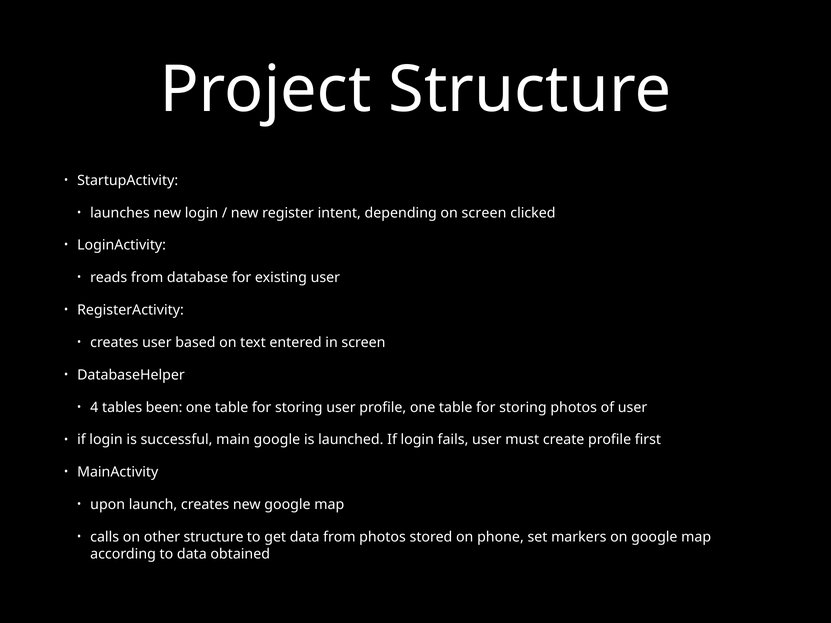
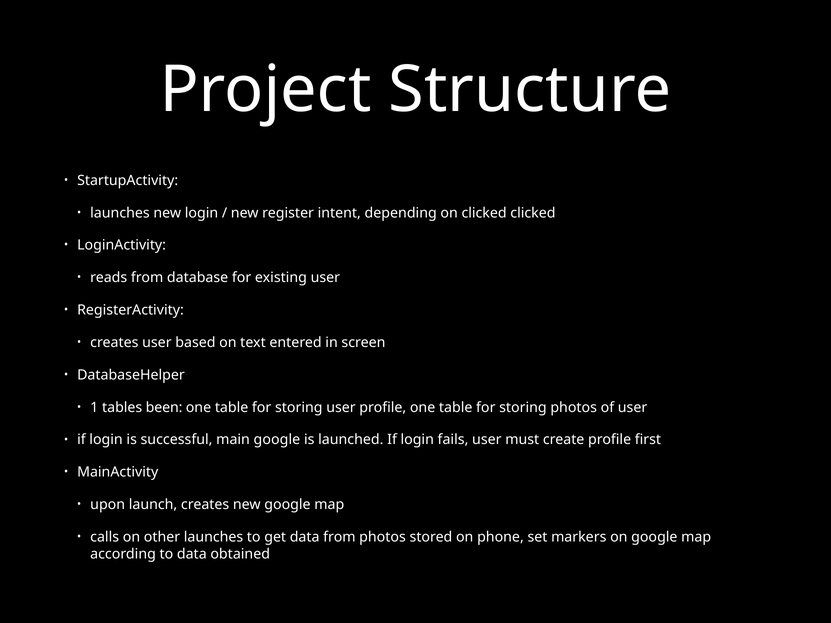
on screen: screen -> clicked (484, 213)
4: 4 -> 1 (94, 408)
other structure: structure -> launches (214, 537)
